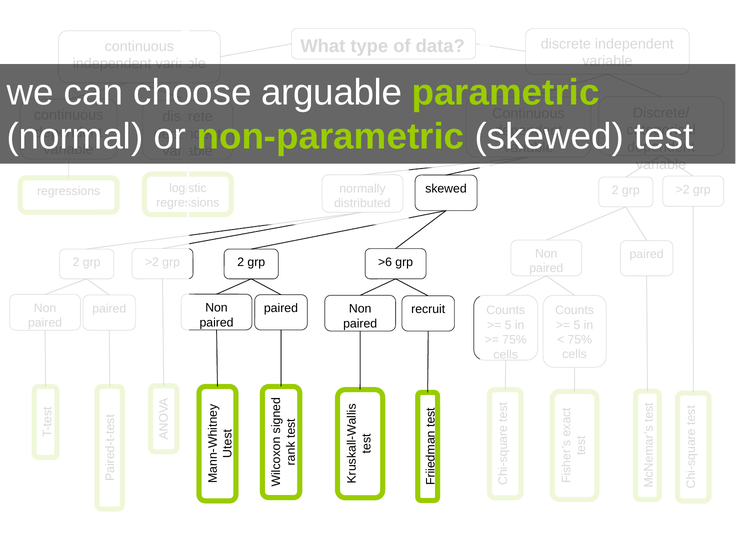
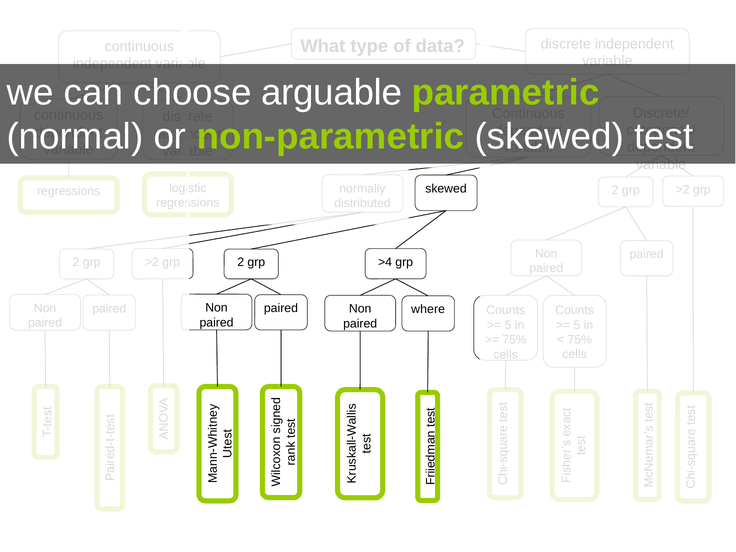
>6: >6 -> >4 (385, 262)
recruit: recruit -> where (428, 309)
